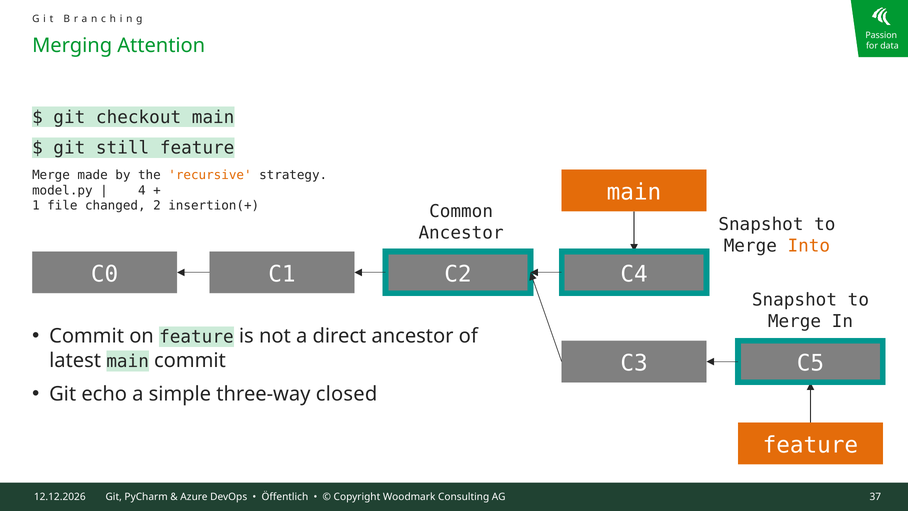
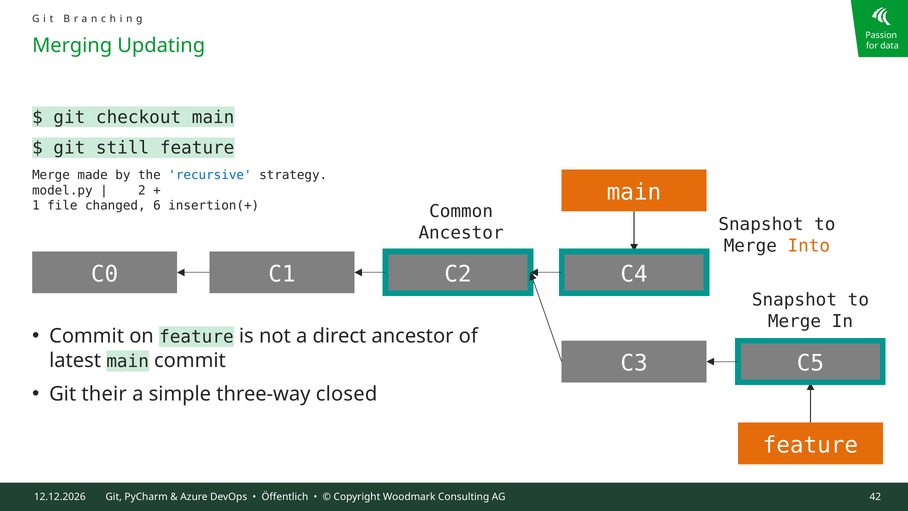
Attention: Attention -> Updating (161, 46)
recursive colour: orange -> blue (210, 175)
4: 4 -> 2 (142, 190)
2: 2 -> 6 (157, 205)
echo: echo -> their (104, 394)
37: 37 -> 42 (875, 497)
